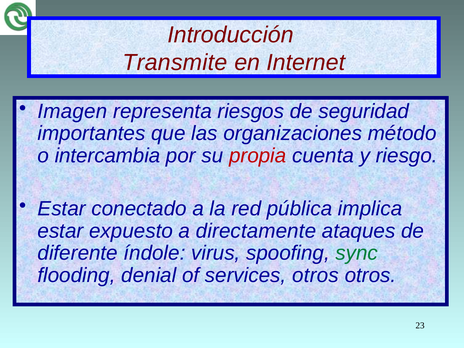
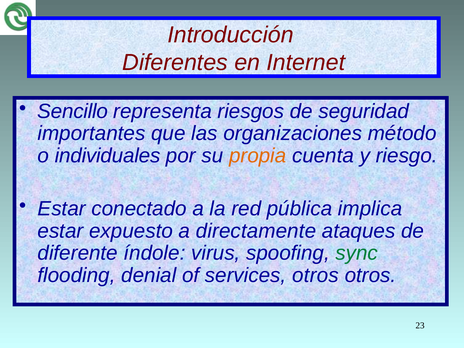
Transmite: Transmite -> Diferentes (175, 63)
Imagen: Imagen -> Sencillo (73, 111)
intercambia: intercambia -> individuales (108, 156)
propia colour: red -> orange (258, 156)
